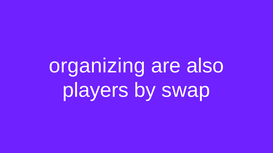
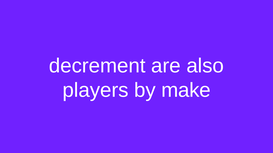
organizing: organizing -> decrement (97, 66)
swap: swap -> make (186, 90)
